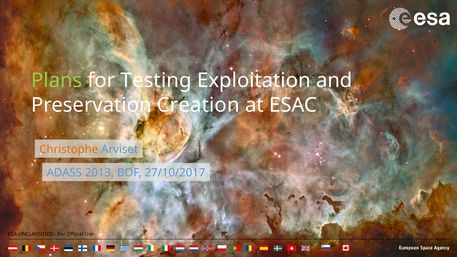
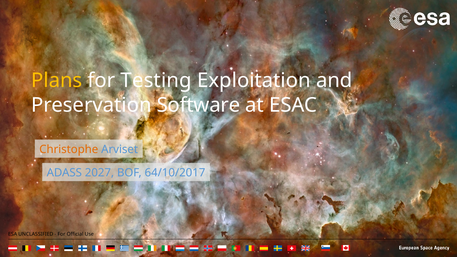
Plans colour: light green -> yellow (57, 81)
Creation: Creation -> Software (198, 105)
2013: 2013 -> 2027 (99, 173)
27/10/2017: 27/10/2017 -> 64/10/2017 (175, 173)
